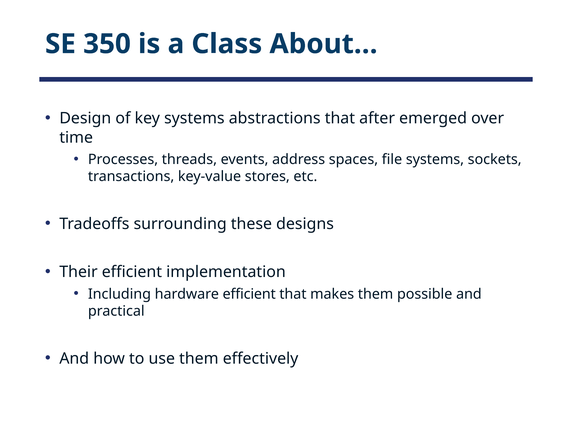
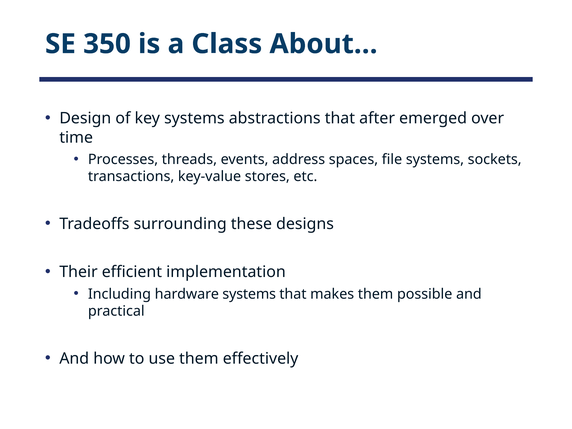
hardware efficient: efficient -> systems (249, 294)
